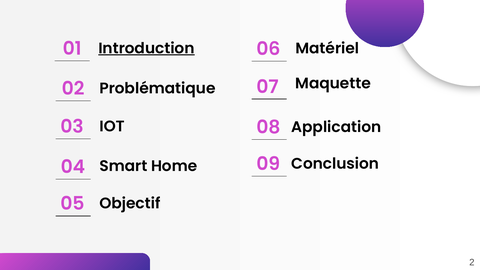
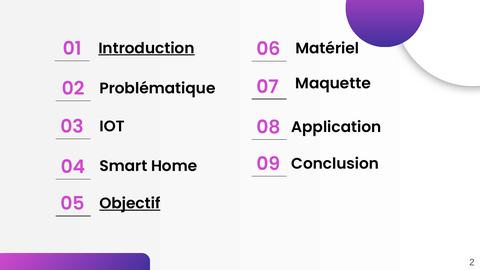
Objectif underline: none -> present (130, 204)
